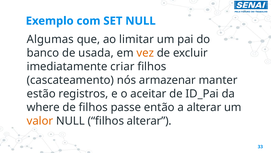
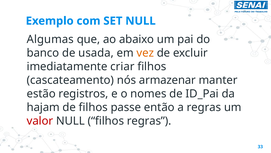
limitar: limitar -> abaixo (137, 39)
aceitar: aceitar -> nomes (148, 93)
where: where -> hajam (43, 107)
a alterar: alterar -> regras (204, 107)
valor colour: orange -> red (40, 121)
filhos alterar: alterar -> regras (149, 121)
